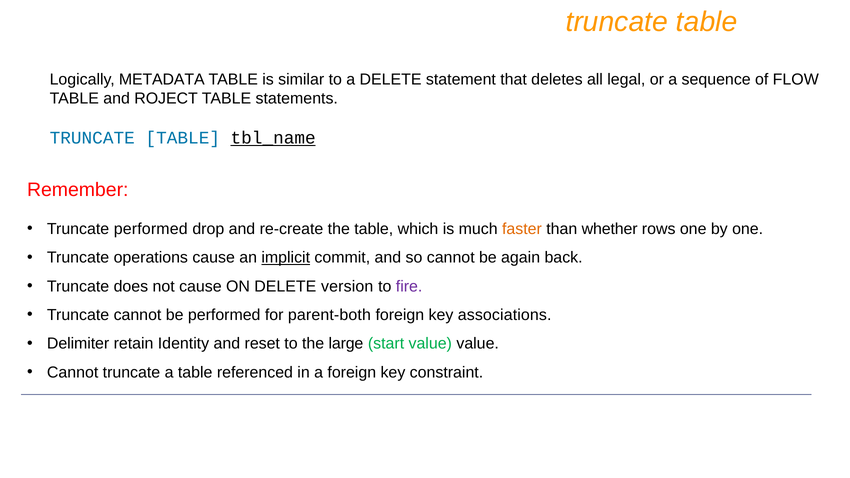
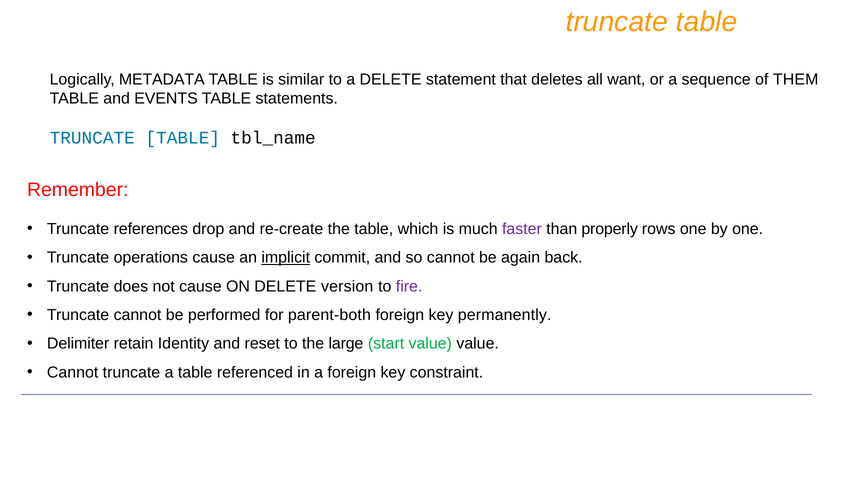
legal: legal -> want (626, 79)
FLOW: FLOW -> THEM (796, 79)
ROJECT: ROJECT -> EVENTS (166, 99)
tbl_name underline: present -> none (273, 138)
Truncate performed: performed -> references (151, 229)
faster colour: orange -> purple (522, 229)
whether: whether -> properly (610, 229)
associations: associations -> permanently (505, 315)
